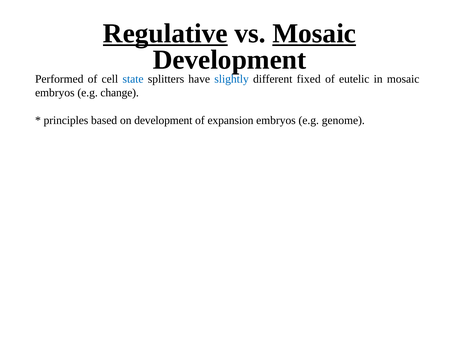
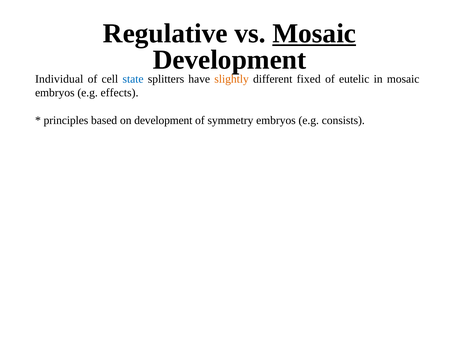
Regulative underline: present -> none (165, 33)
Performed: Performed -> Individual (59, 79)
slightly colour: blue -> orange (232, 79)
change: change -> effects (120, 93)
expansion: expansion -> symmetry (230, 120)
genome: genome -> consists (343, 120)
